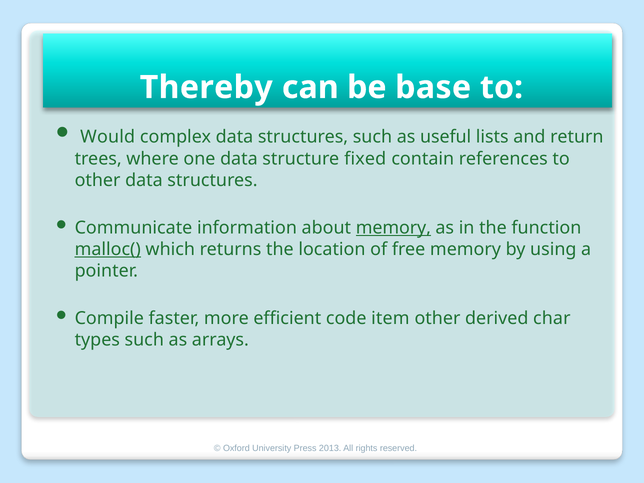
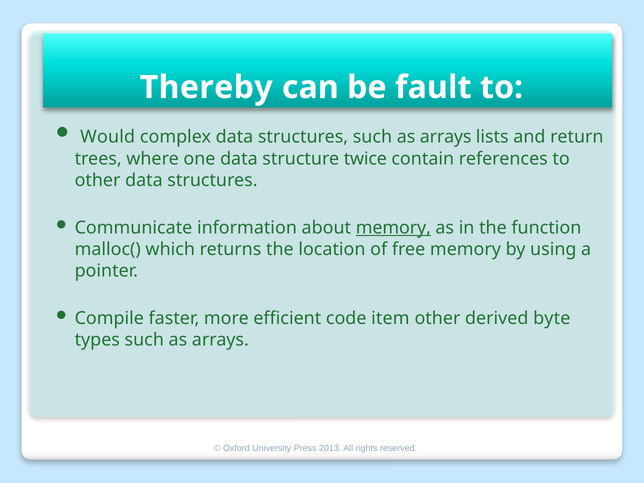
base: base -> fault (433, 87)
structures such as useful: useful -> arrays (446, 137)
fixed: fixed -> twice (365, 159)
malloc( underline: present -> none (108, 249)
char: char -> byte (552, 318)
